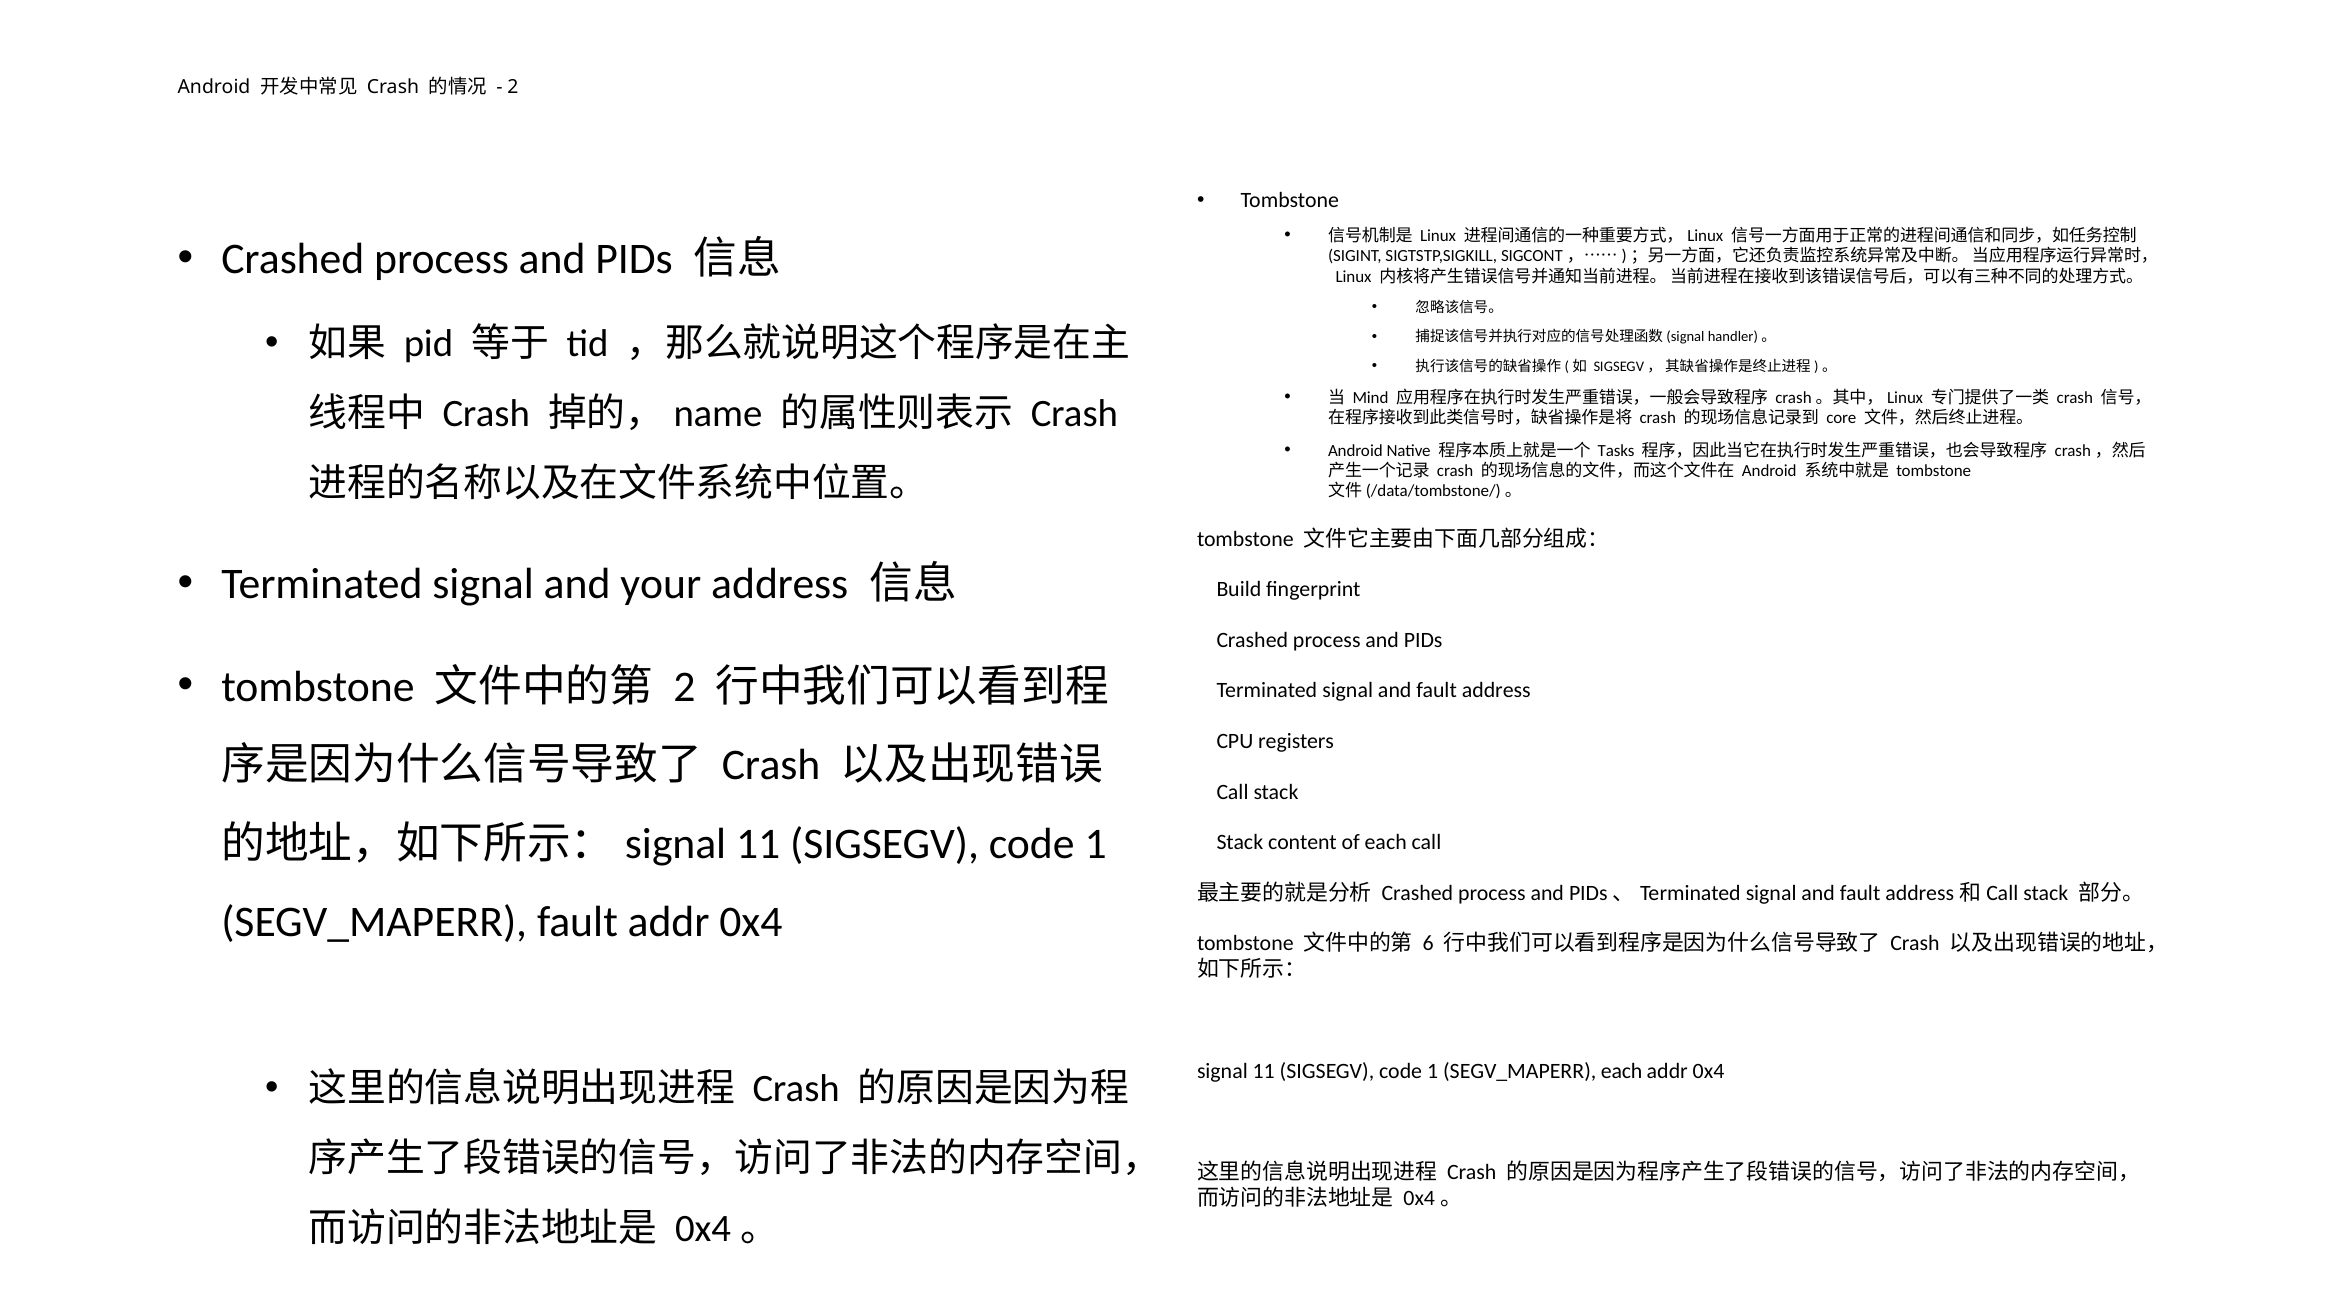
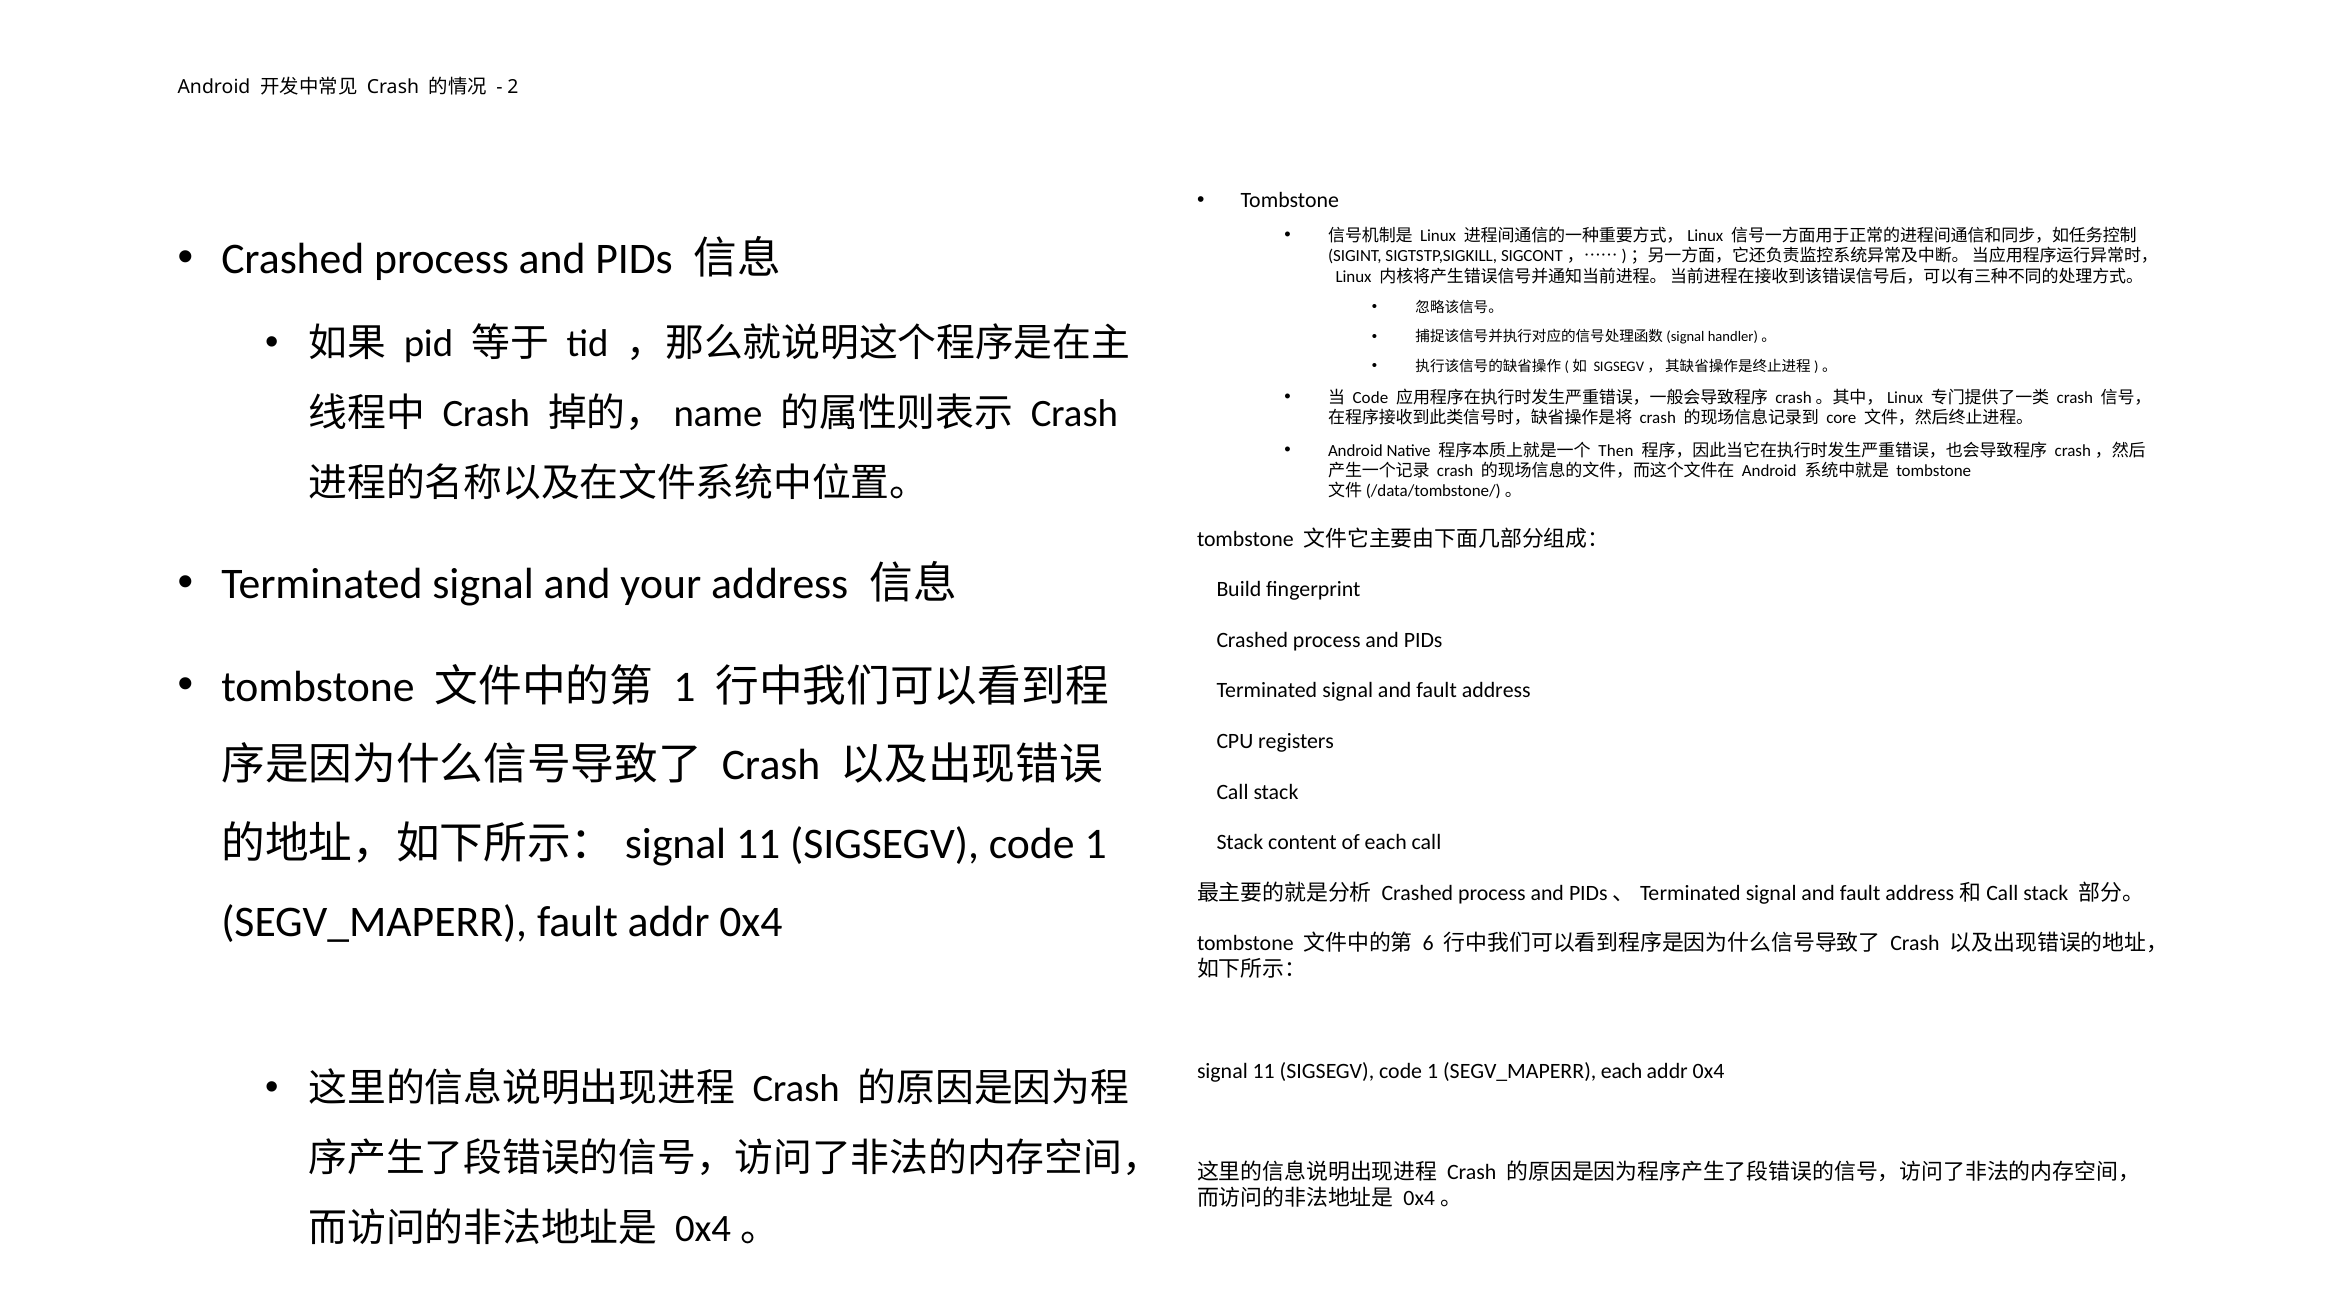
Mind: Mind -> Code (1370, 398)
Tasks: Tasks -> Then (1616, 451)
2: 2 -> 1 (684, 687)
